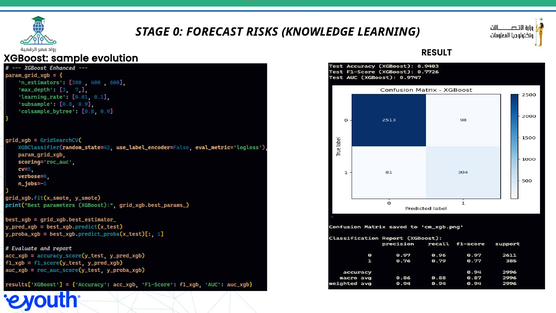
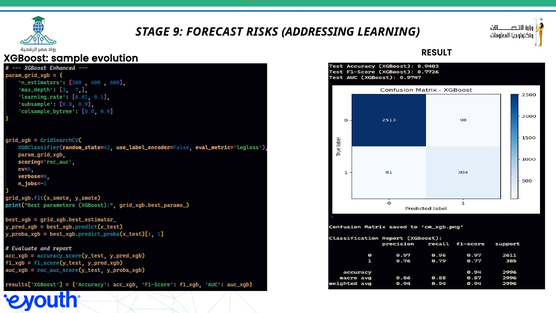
0: 0 -> 9 (178, 32)
KNOWLEDGE: KNOWLEDGE -> ADDRESSING (318, 32)
